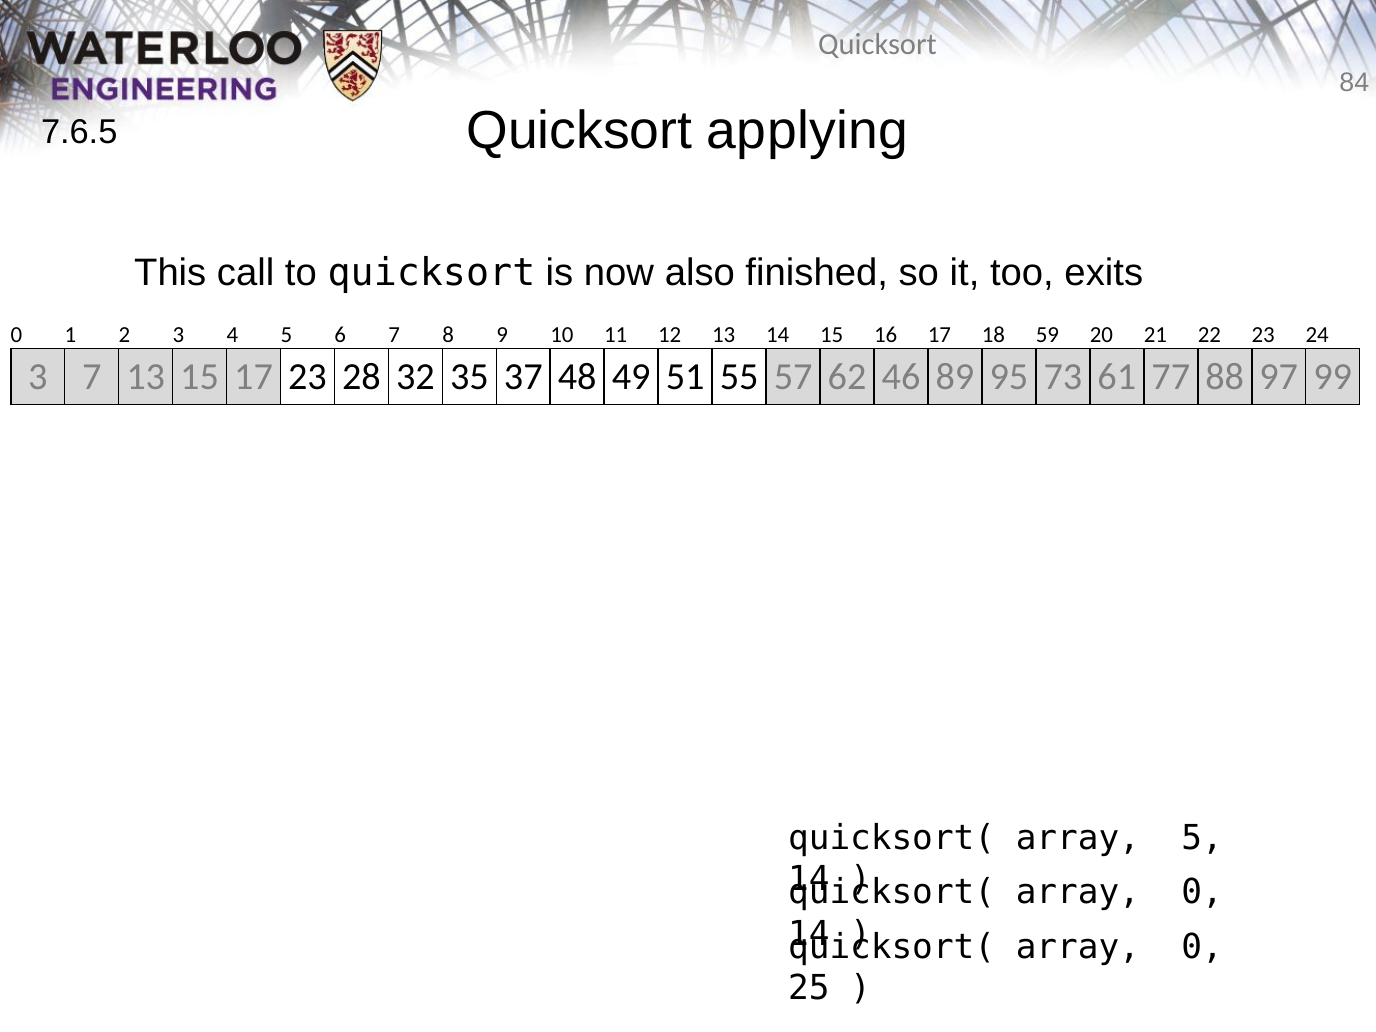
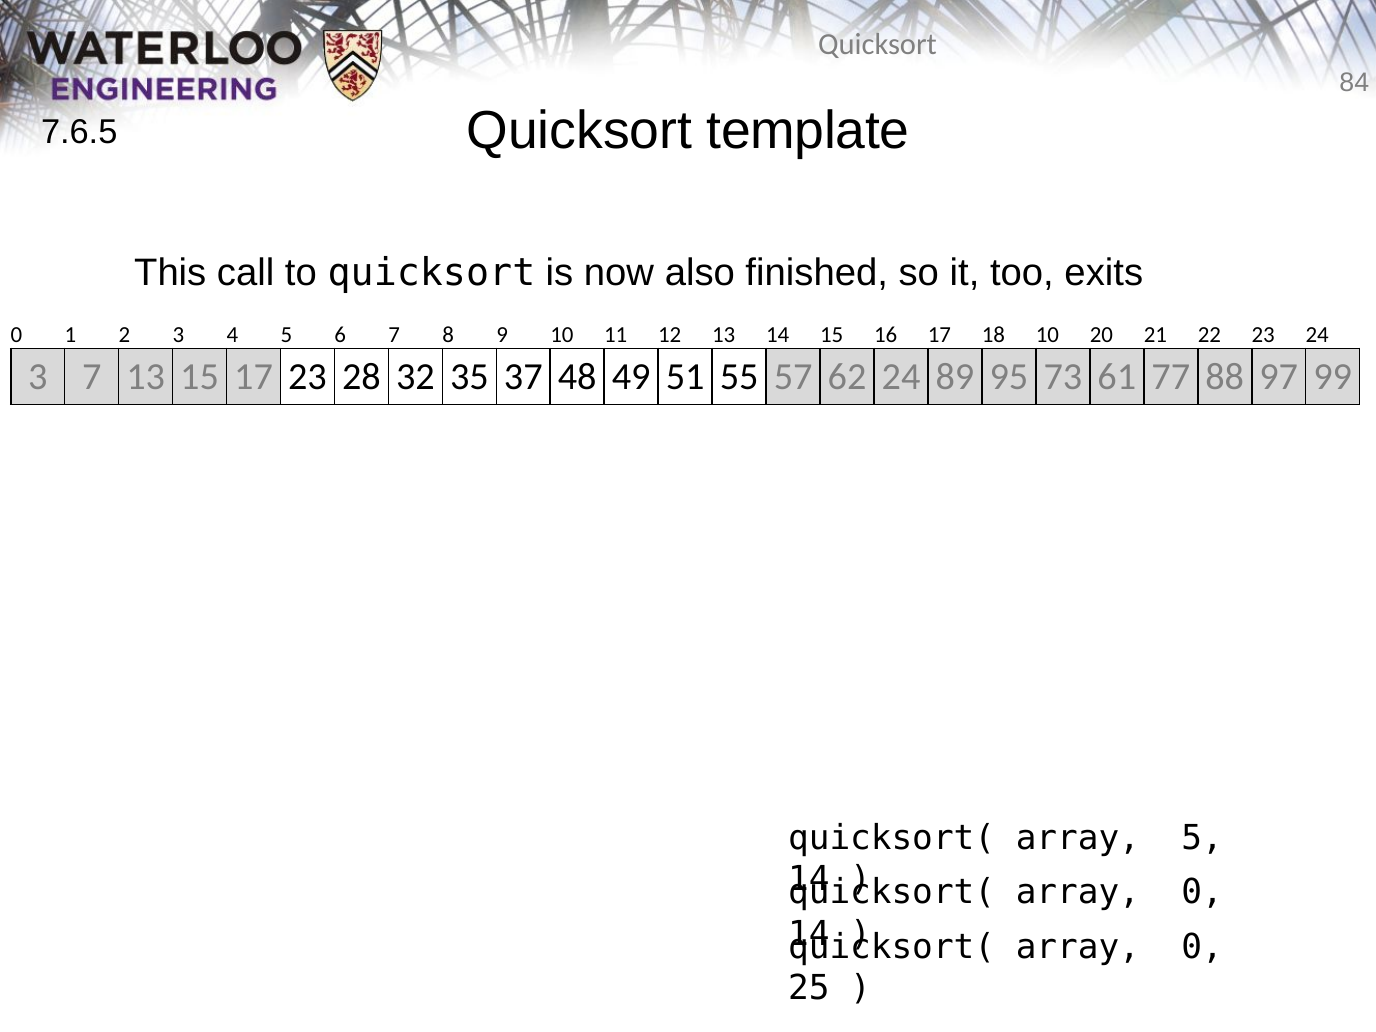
applying: applying -> template (808, 131)
18 59: 59 -> 10 (1047, 335)
62 46: 46 -> 24 (901, 377)
